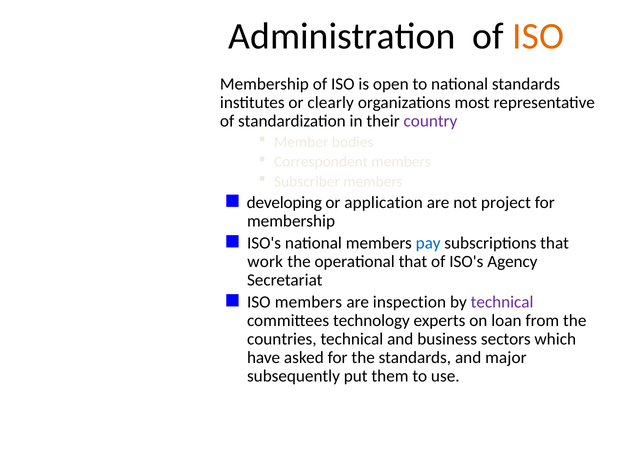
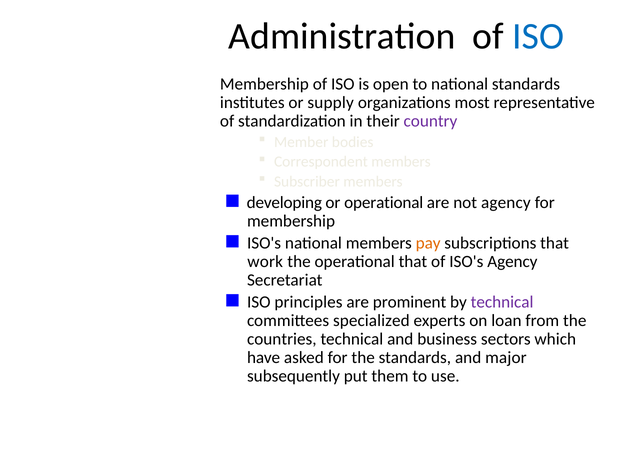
ISO colour: orange -> blue (538, 36)
clearly: clearly -> supply (331, 103)
or application: application -> operational (384, 203)
not project: project -> agency (506, 203)
pay colour: blue -> orange (428, 243)
ISO members: members -> principles (308, 302)
inspection: inspection -> prominent (410, 302)
technology: technology -> specialized (371, 321)
